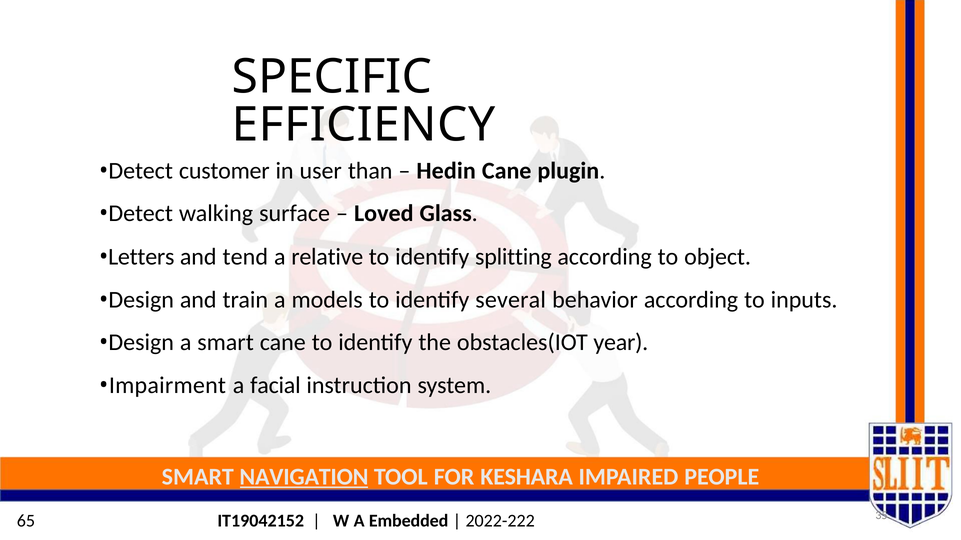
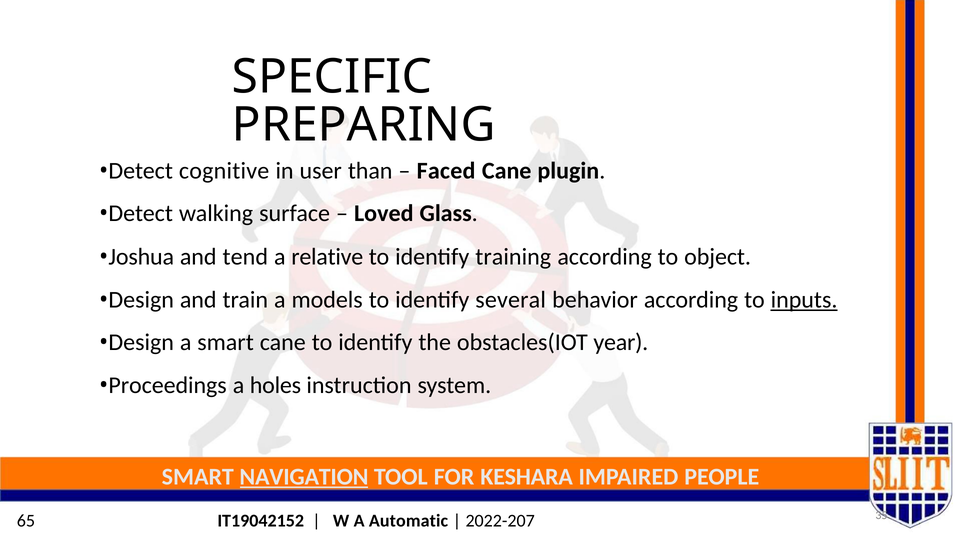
EFFICIENCY: EFFICIENCY -> PREPARING (364, 125)
customer: customer -> cognitive (224, 171)
Hedin: Hedin -> Faced (446, 171)
Letters: Letters -> Joshua (141, 257)
splitting: splitting -> training (513, 257)
inputs underline: none -> present (804, 300)
Impairment: Impairment -> Proceedings (168, 386)
facial: facial -> holes (275, 386)
Embedded: Embedded -> Automatic (409, 522)
2022-222: 2022-222 -> 2022-207 (500, 522)
